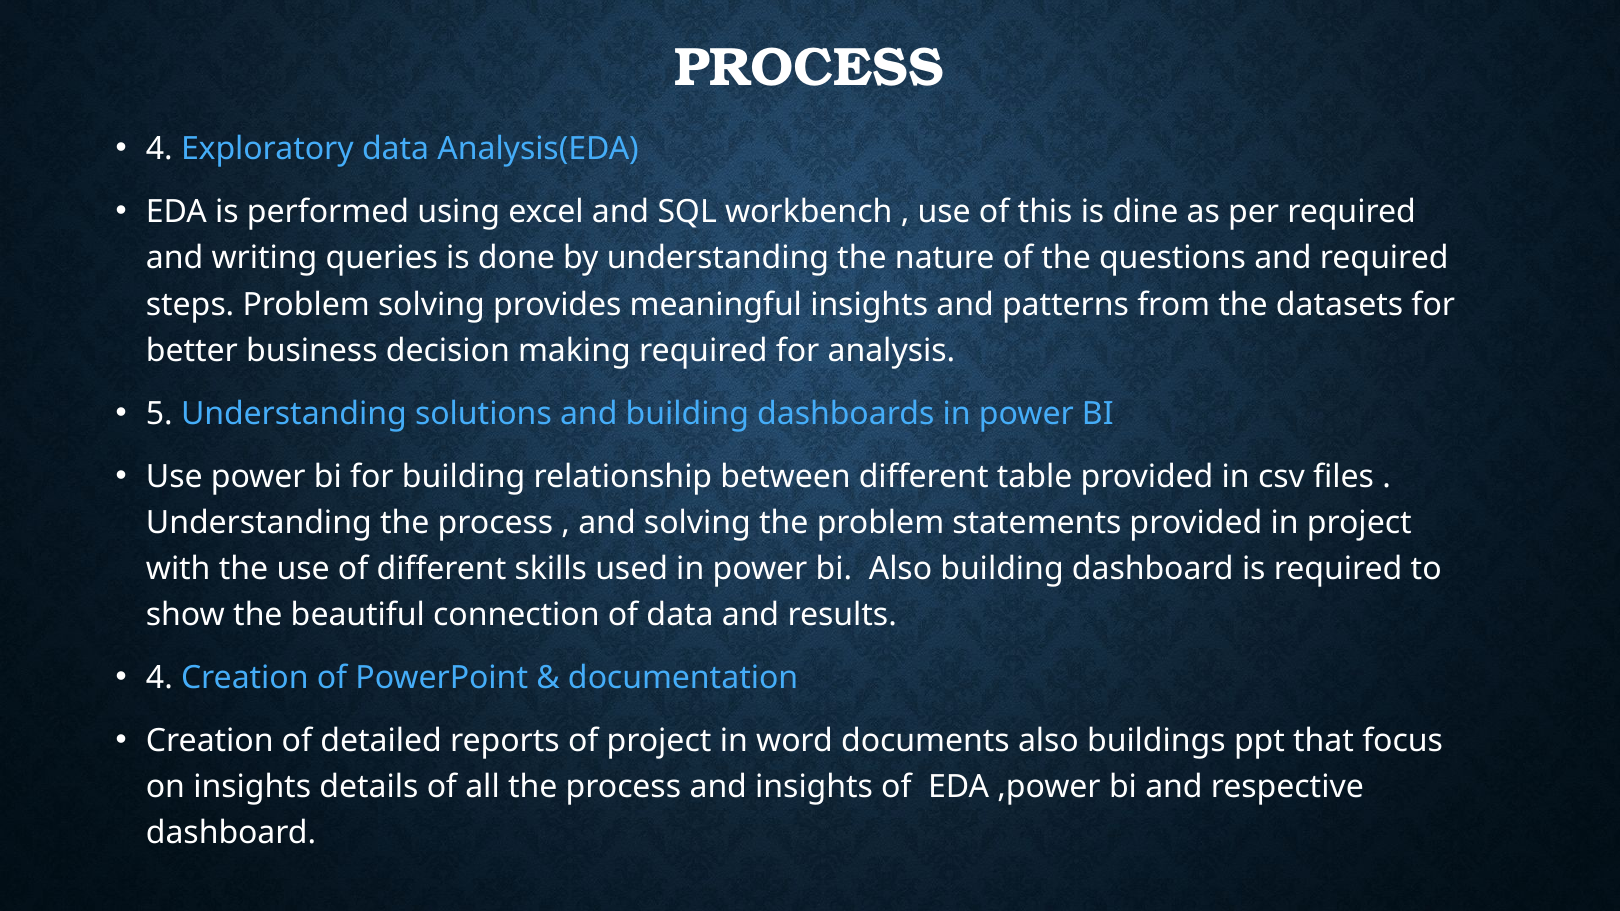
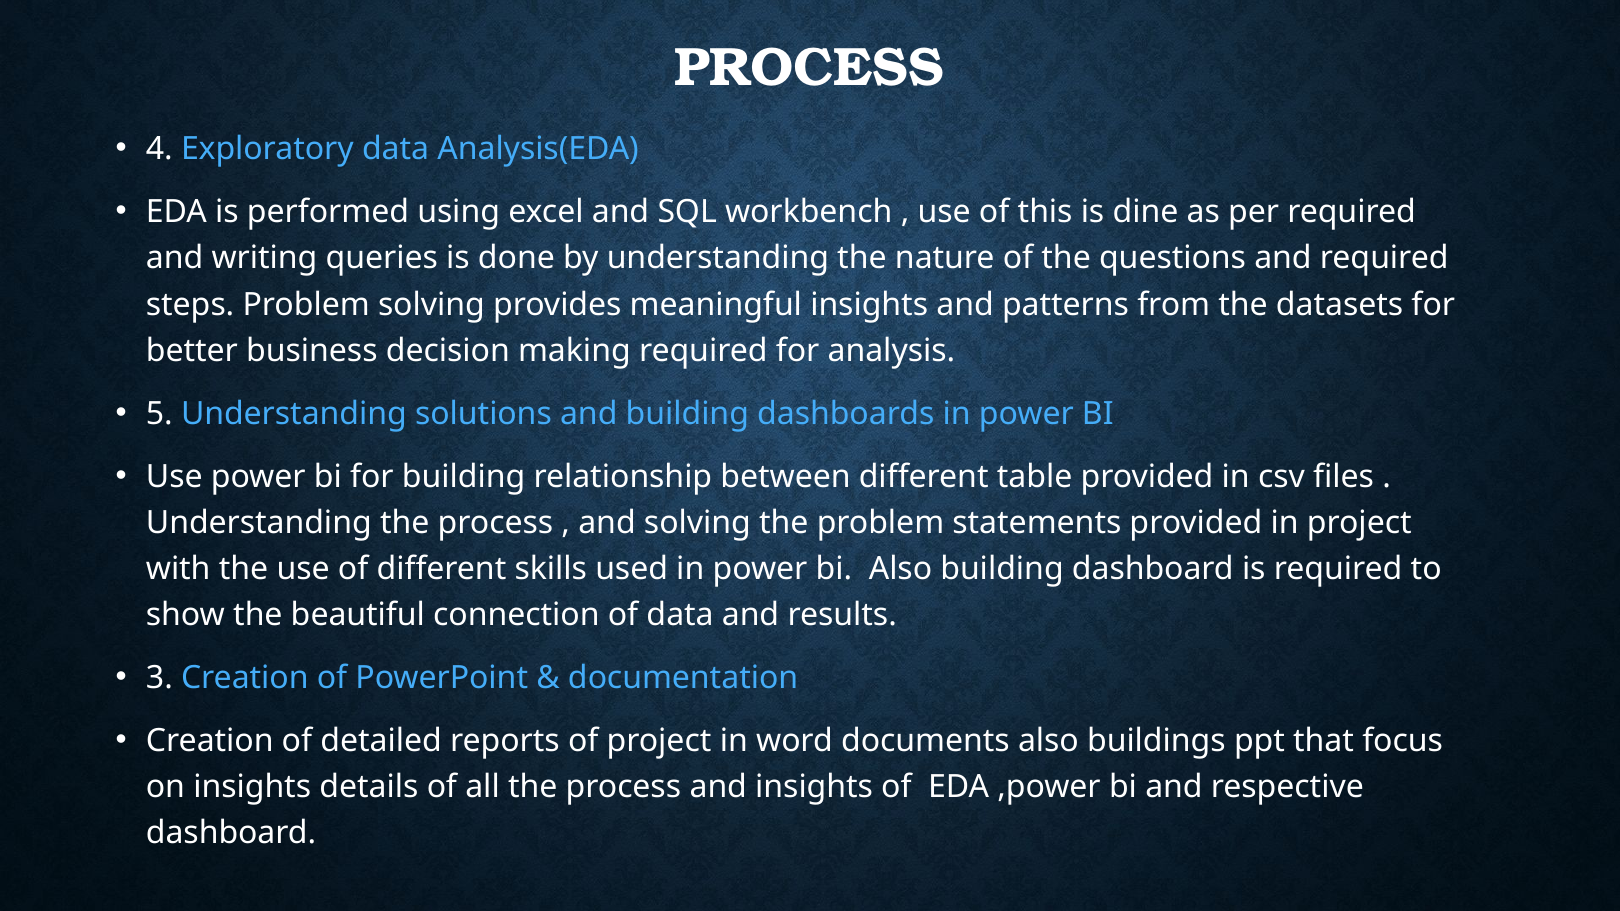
4: 4 -> 3 (159, 678)
